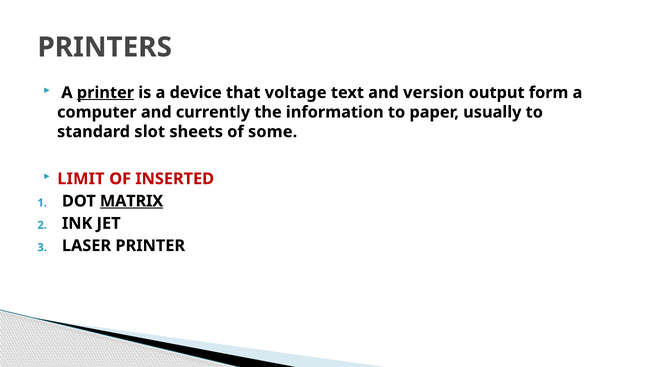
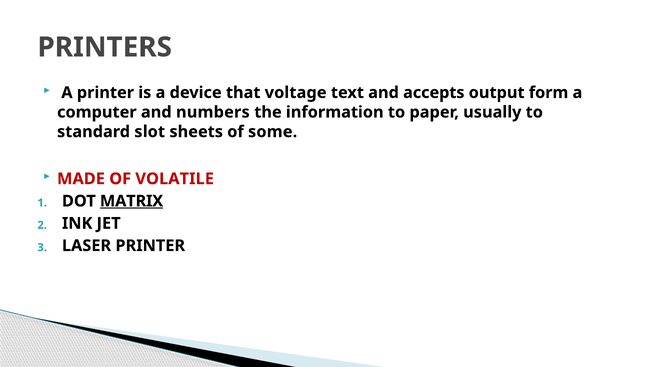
printer underline: present -> none (105, 93)
version: version -> accepts (434, 93)
currently: currently -> numbers (213, 112)
LIMIT: LIMIT -> MADE (81, 179)
INSERTED: INSERTED -> VOLATILE (175, 179)
